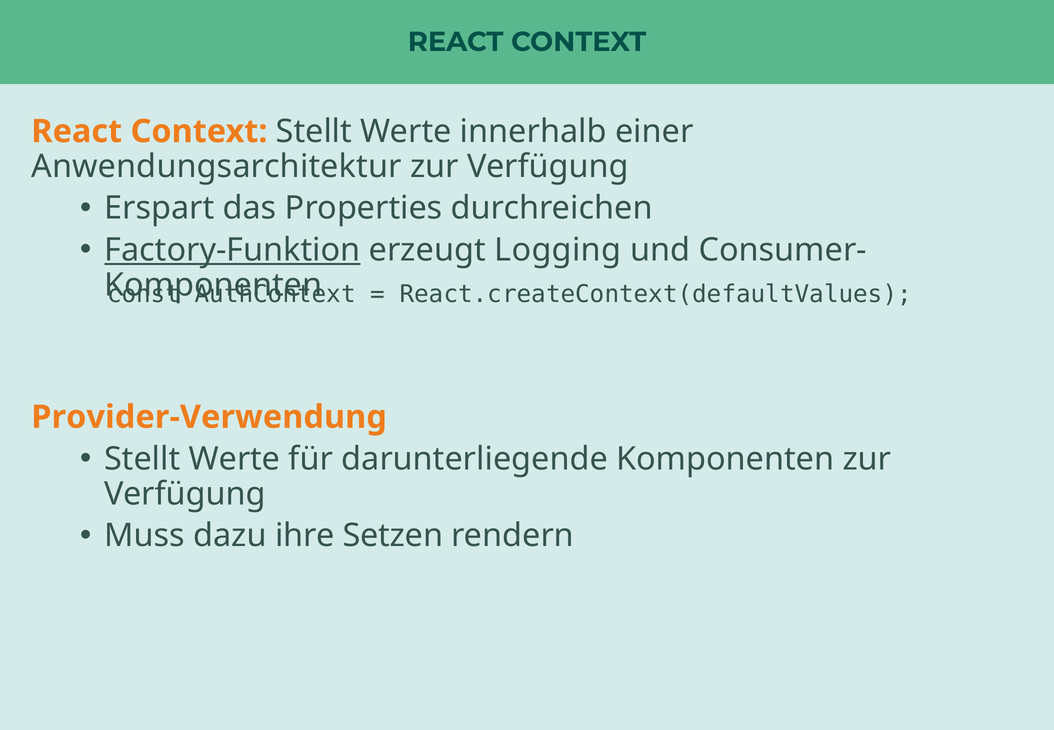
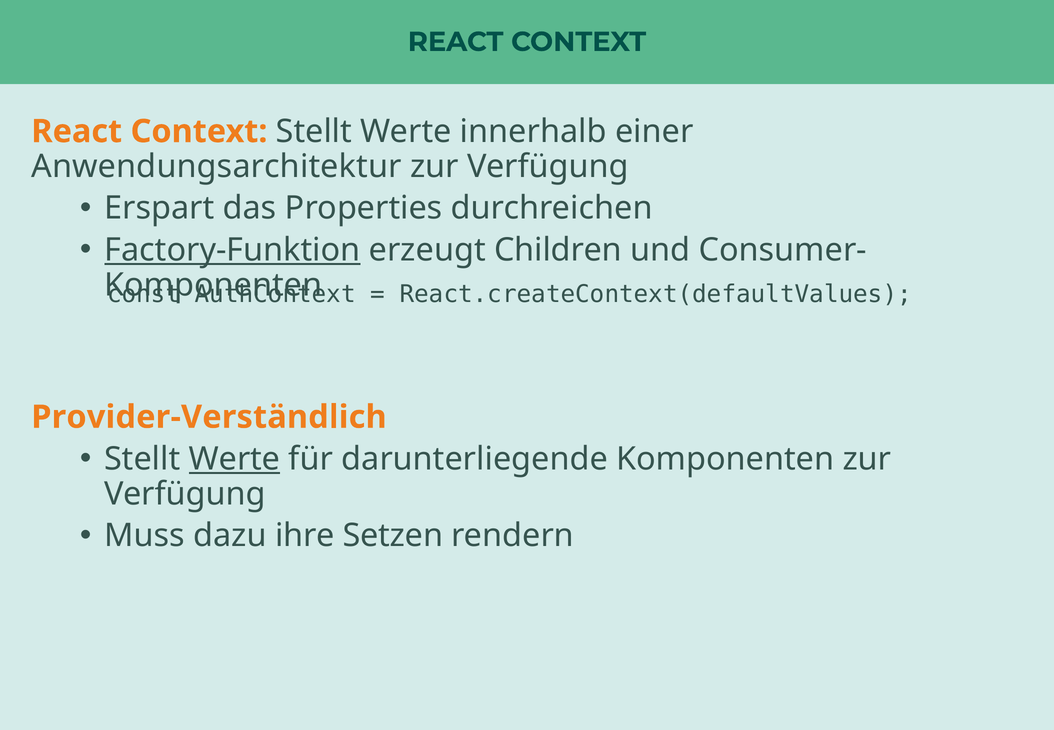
Logging: Logging -> Children (558, 250)
Provider-Verwendung: Provider-Verwendung -> Provider-Verständlich (209, 417)
Werte underline: none -> present (235, 459)
